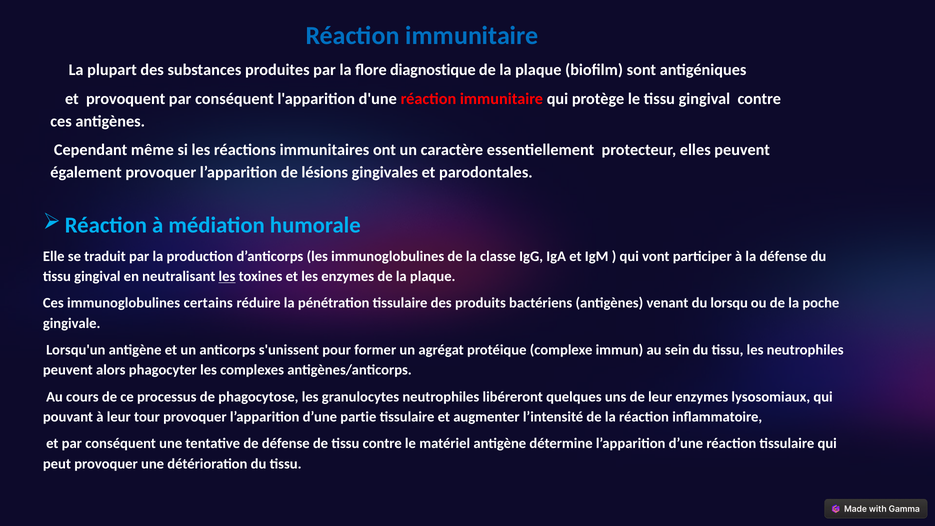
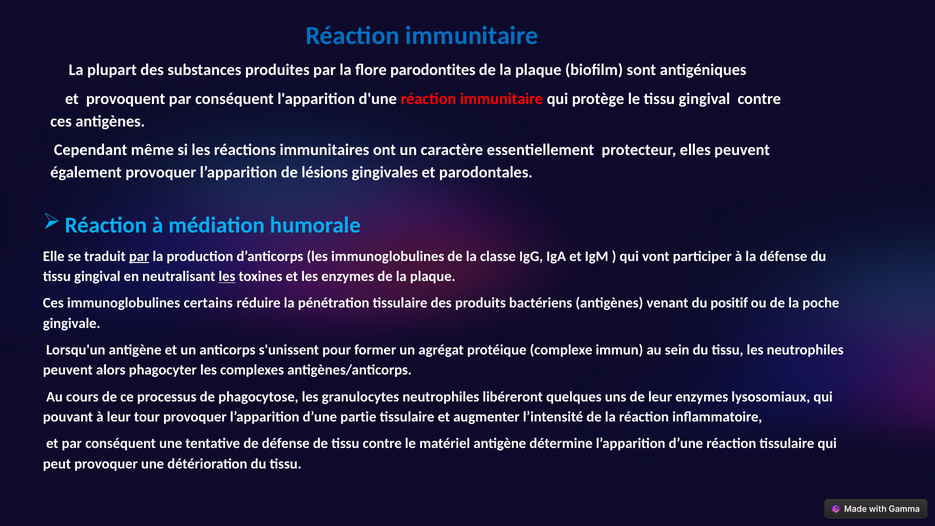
diagnostique: diagnostique -> parodontites (433, 70)
par underline: none -> present (139, 256)
lorsqu: lorsqu -> positif (729, 303)
